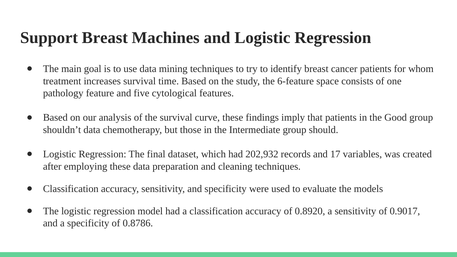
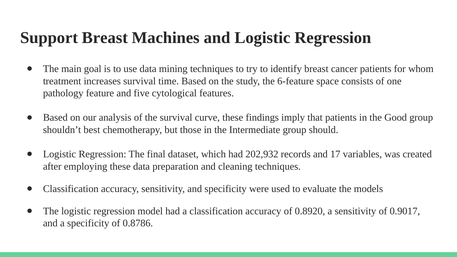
shouldn’t data: data -> best (92, 130)
